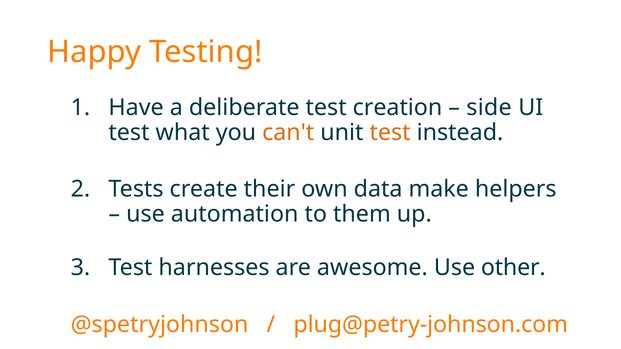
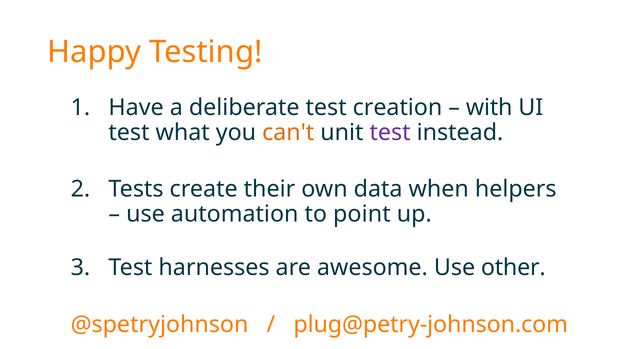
side: side -> with (489, 108)
test colour: orange -> purple (390, 133)
make: make -> when (439, 189)
them: them -> point (362, 214)
